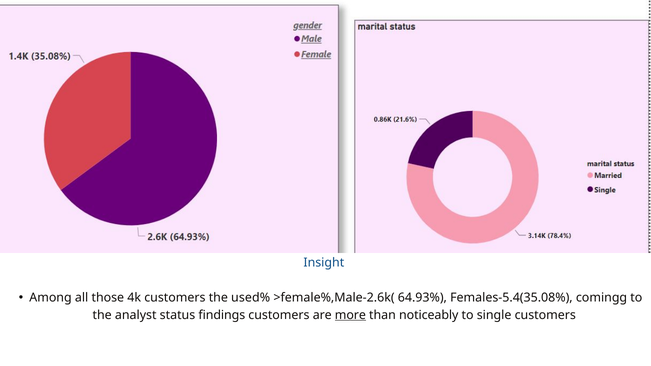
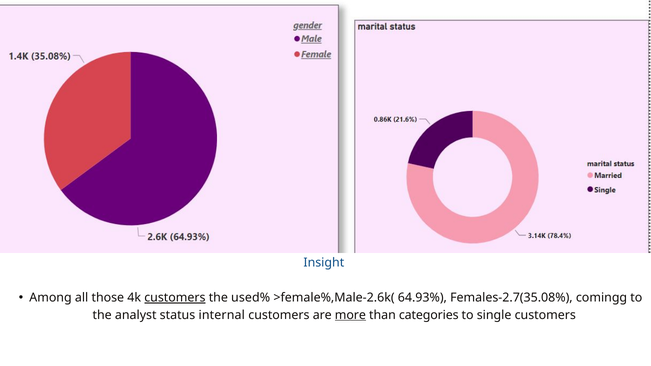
customers underline: none -> present (175, 298)
Females-5.4(35.08%: Females-5.4(35.08% -> Females-2.7(35.08% (511, 298)
findings: findings -> internal (222, 315)
noticeably: noticeably -> categories (429, 315)
